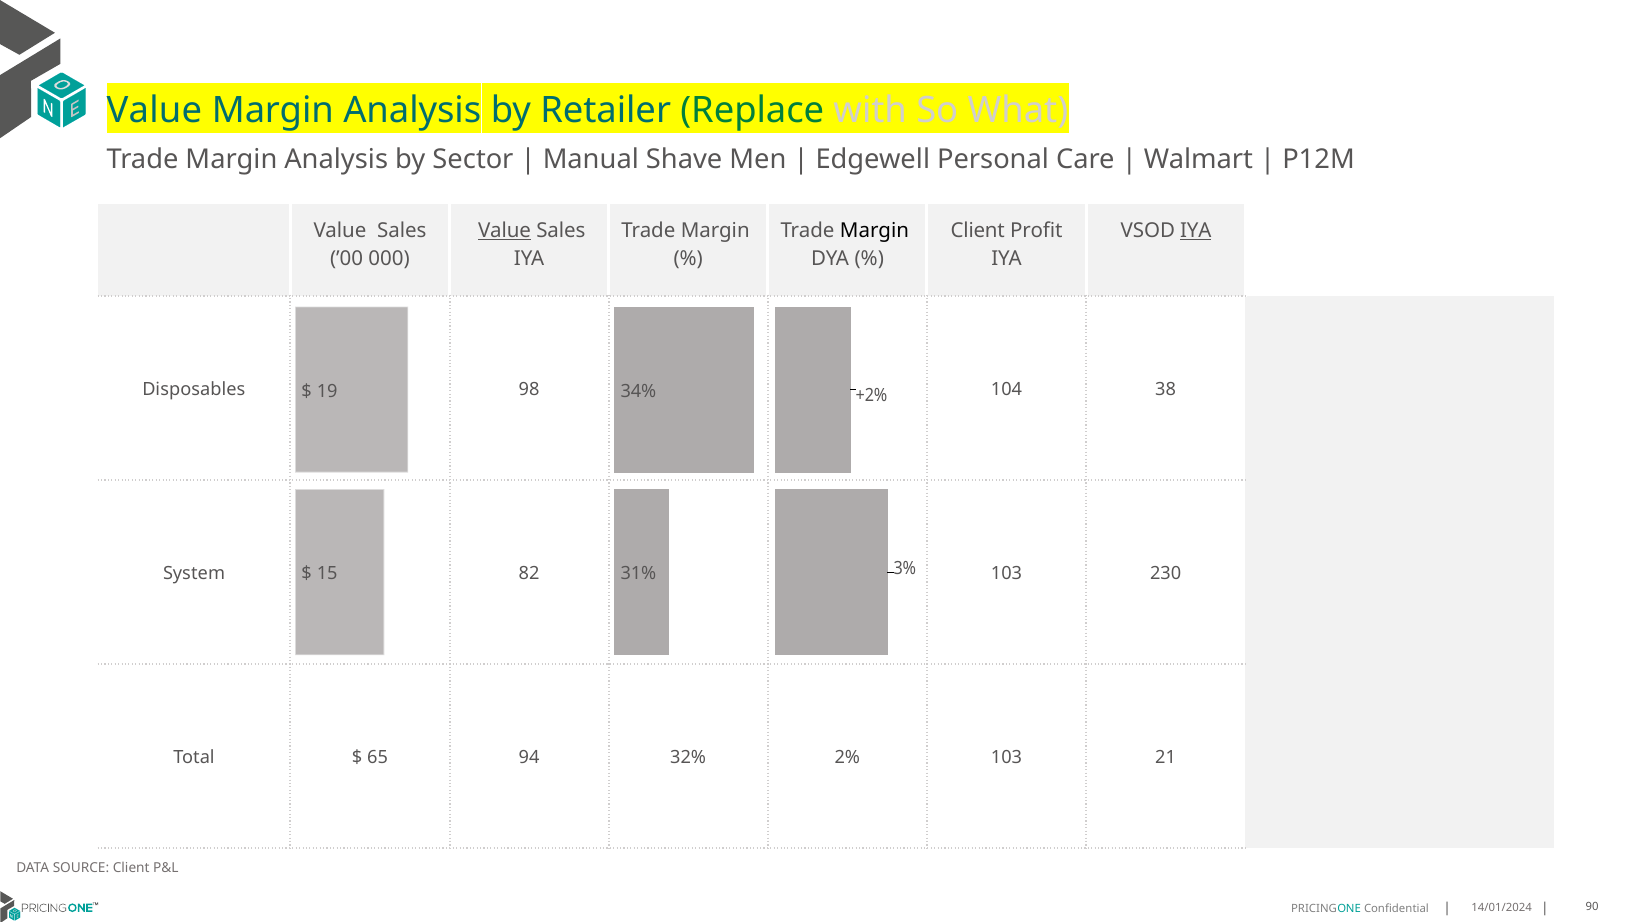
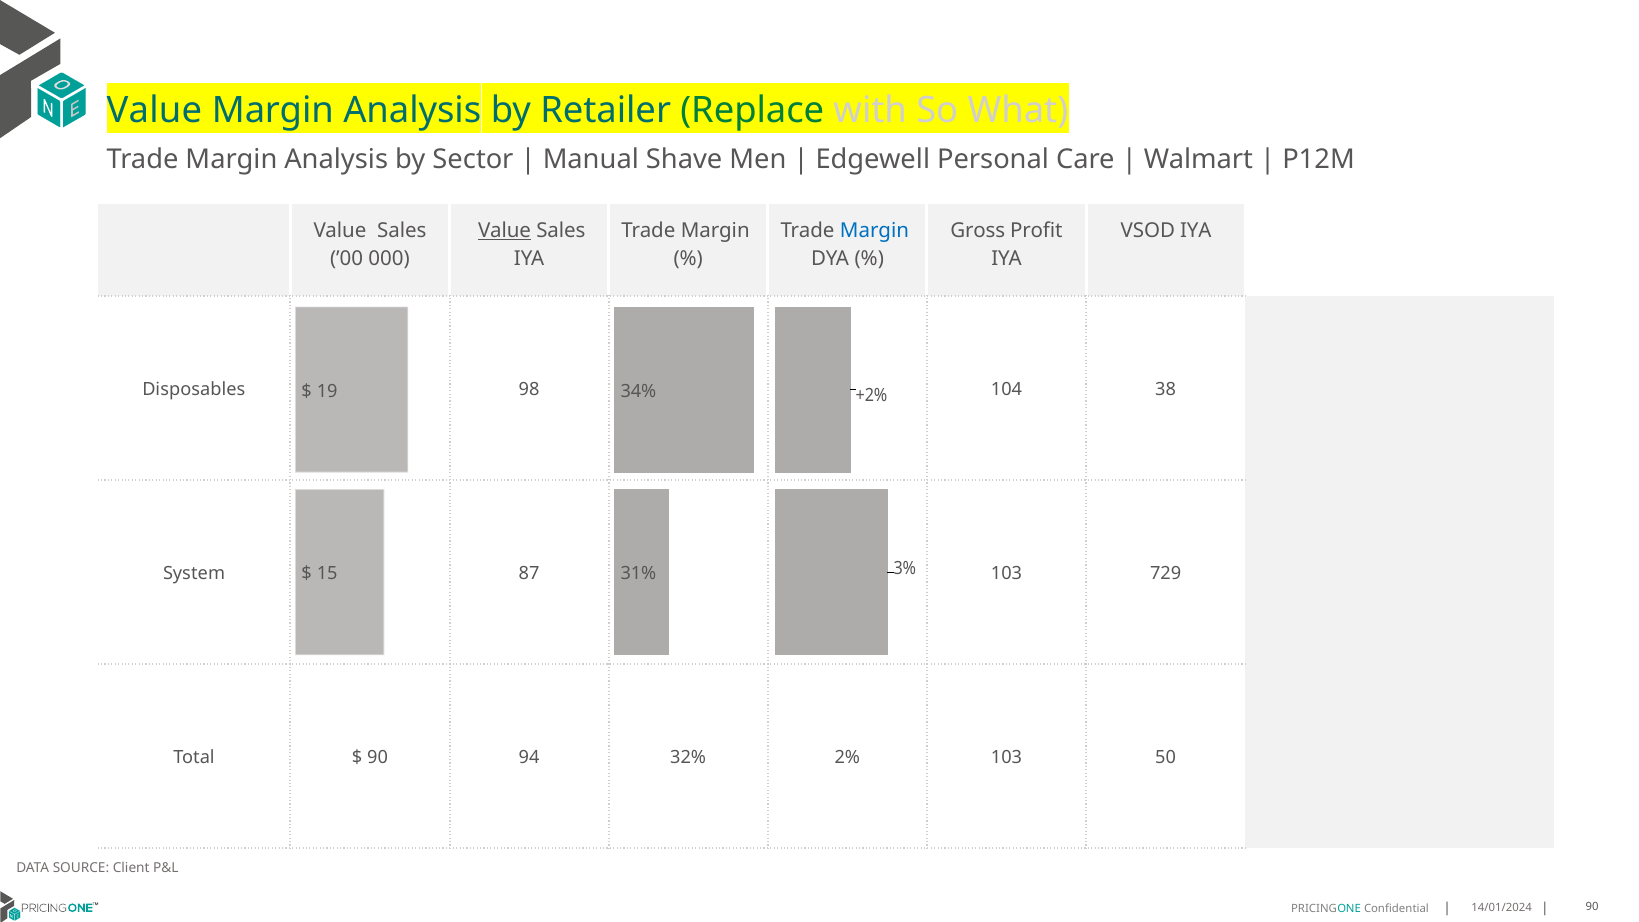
Margin colour: black -> blue (874, 231)
Client: Client -> Gross (978, 231)
IYA underline: present -> none (1196, 231)
82: 82 -> 87 (529, 573)
230: 230 -> 729 (1166, 573)
65: 65 -> 90 (377, 757)
21: 21 -> 50 (1166, 757)
